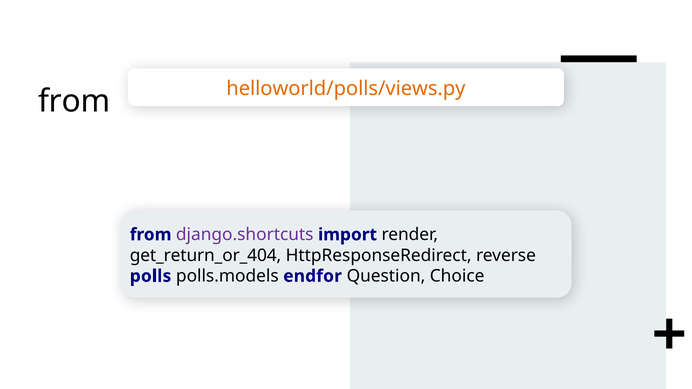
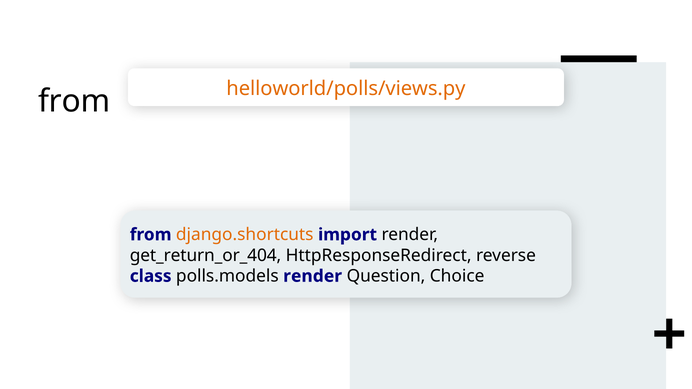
django.shortcuts colour: purple -> orange (245, 235)
polls: polls -> class (151, 276)
polls.models endfor: endfor -> render (313, 276)
